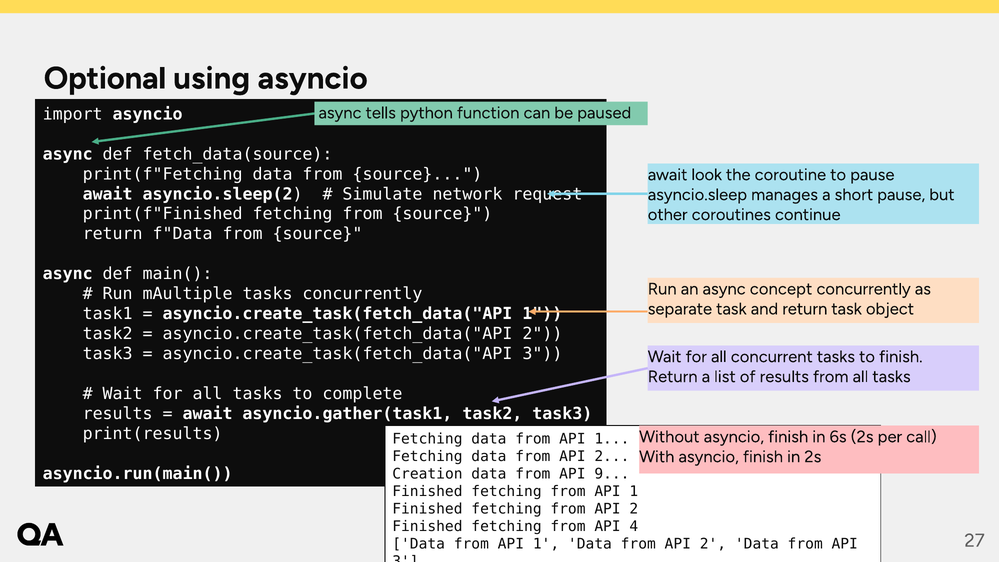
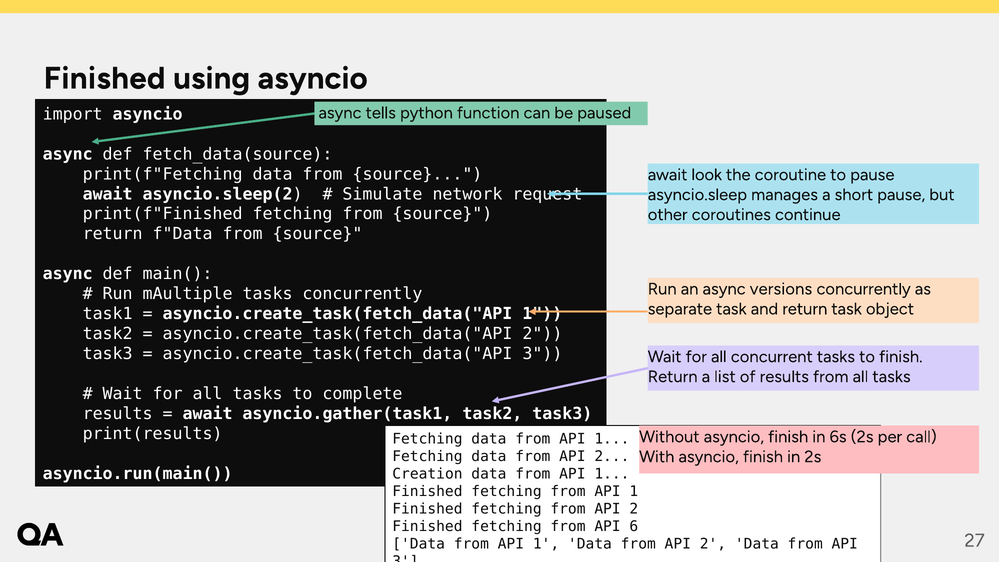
Optional: Optional -> Finished (105, 78)
concept: concept -> versions (781, 289)
9: 9 -> 1 (612, 474)
4: 4 -> 6 (634, 526)
